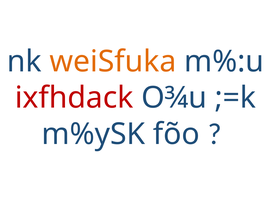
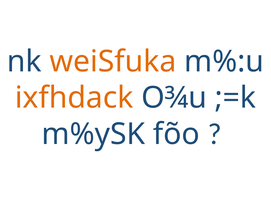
ixfhdack colour: red -> orange (74, 97)
